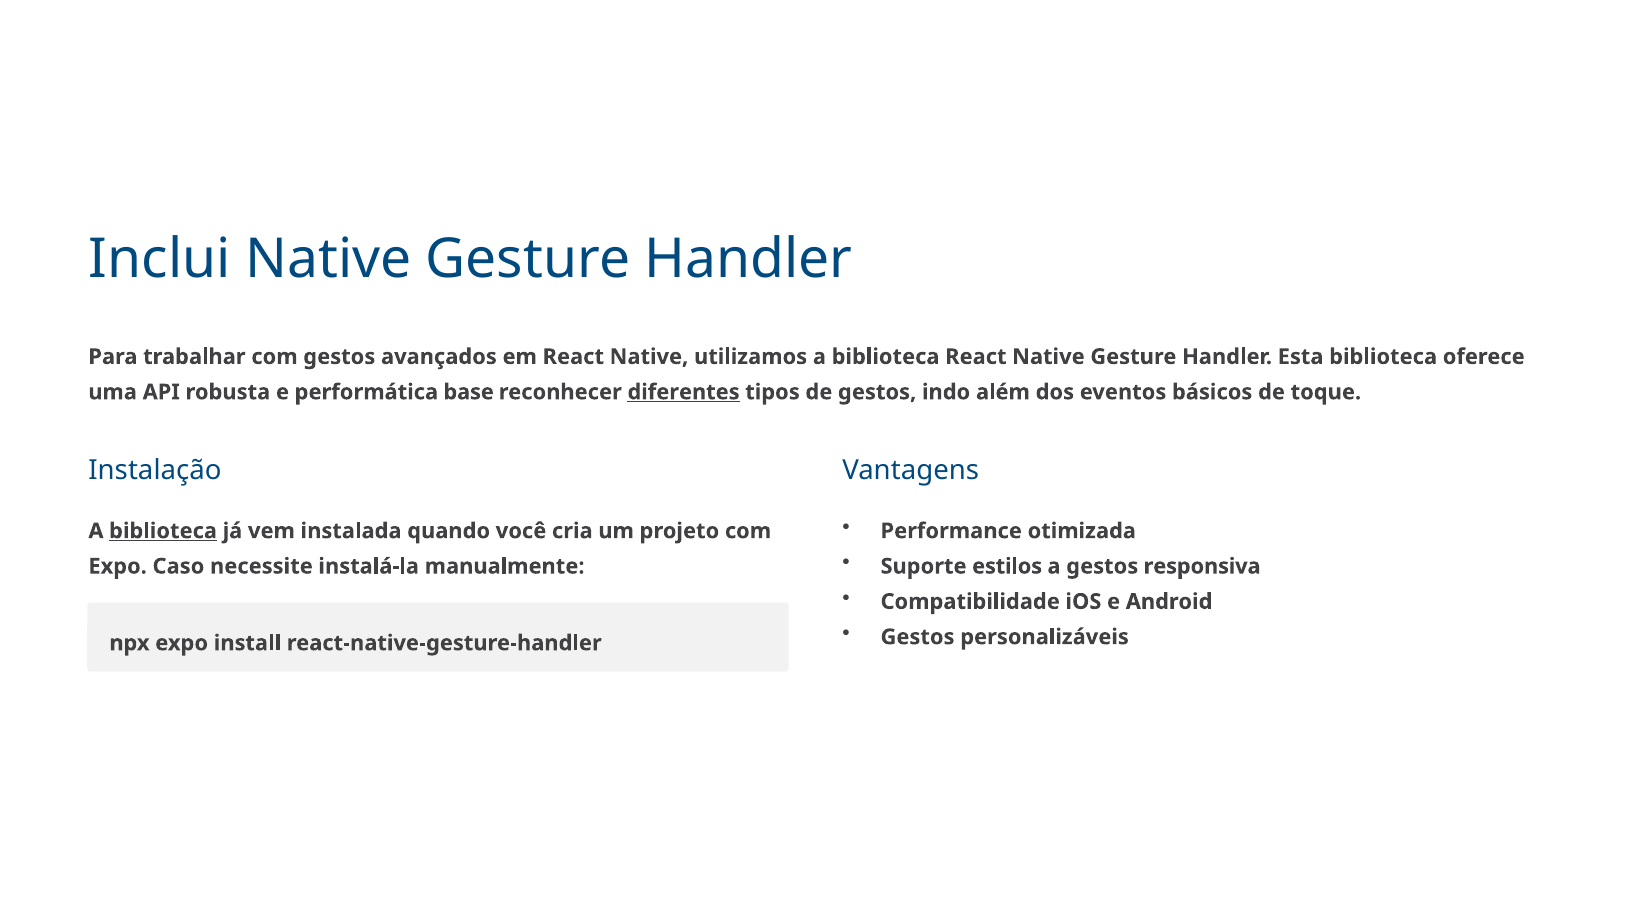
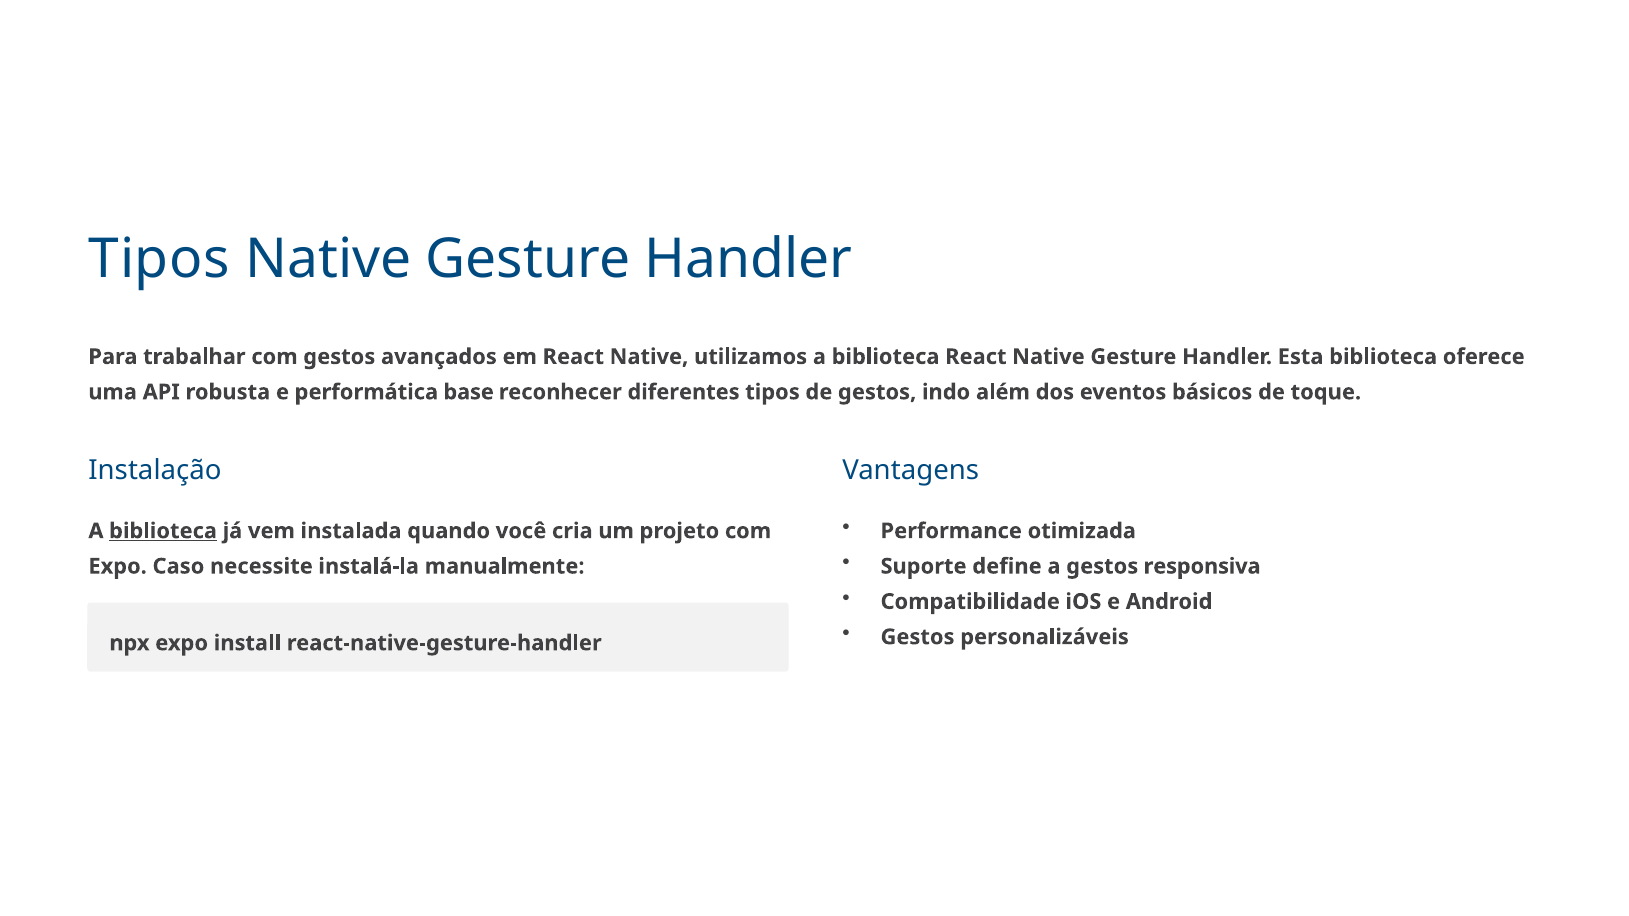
Inclui: Inclui -> Tipos (159, 259)
diferentes underline: present -> none (684, 392)
estilos: estilos -> define (1007, 567)
